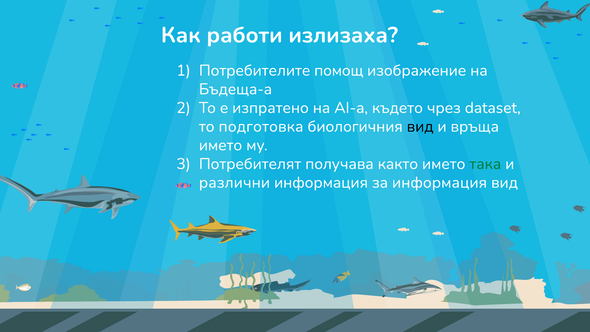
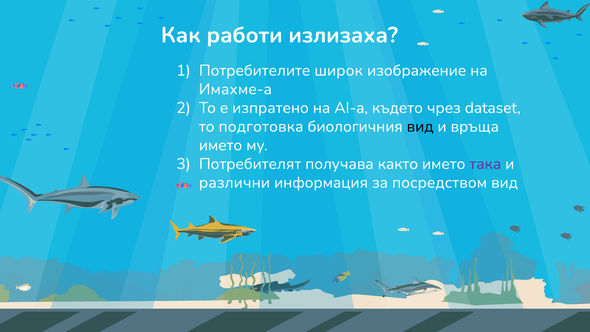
помощ: помощ -> широк (339, 70)
Бъдеща-a: Бъдеща-a -> Имахме-a (235, 89)
така colour: green -> purple (485, 164)
за информация: информация -> посредством (440, 182)
